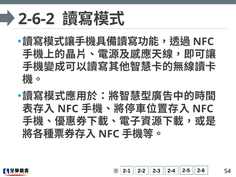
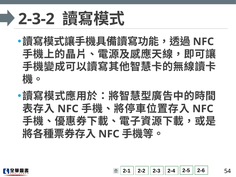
2-6-2: 2-6-2 -> 2-3-2 (36, 19)
